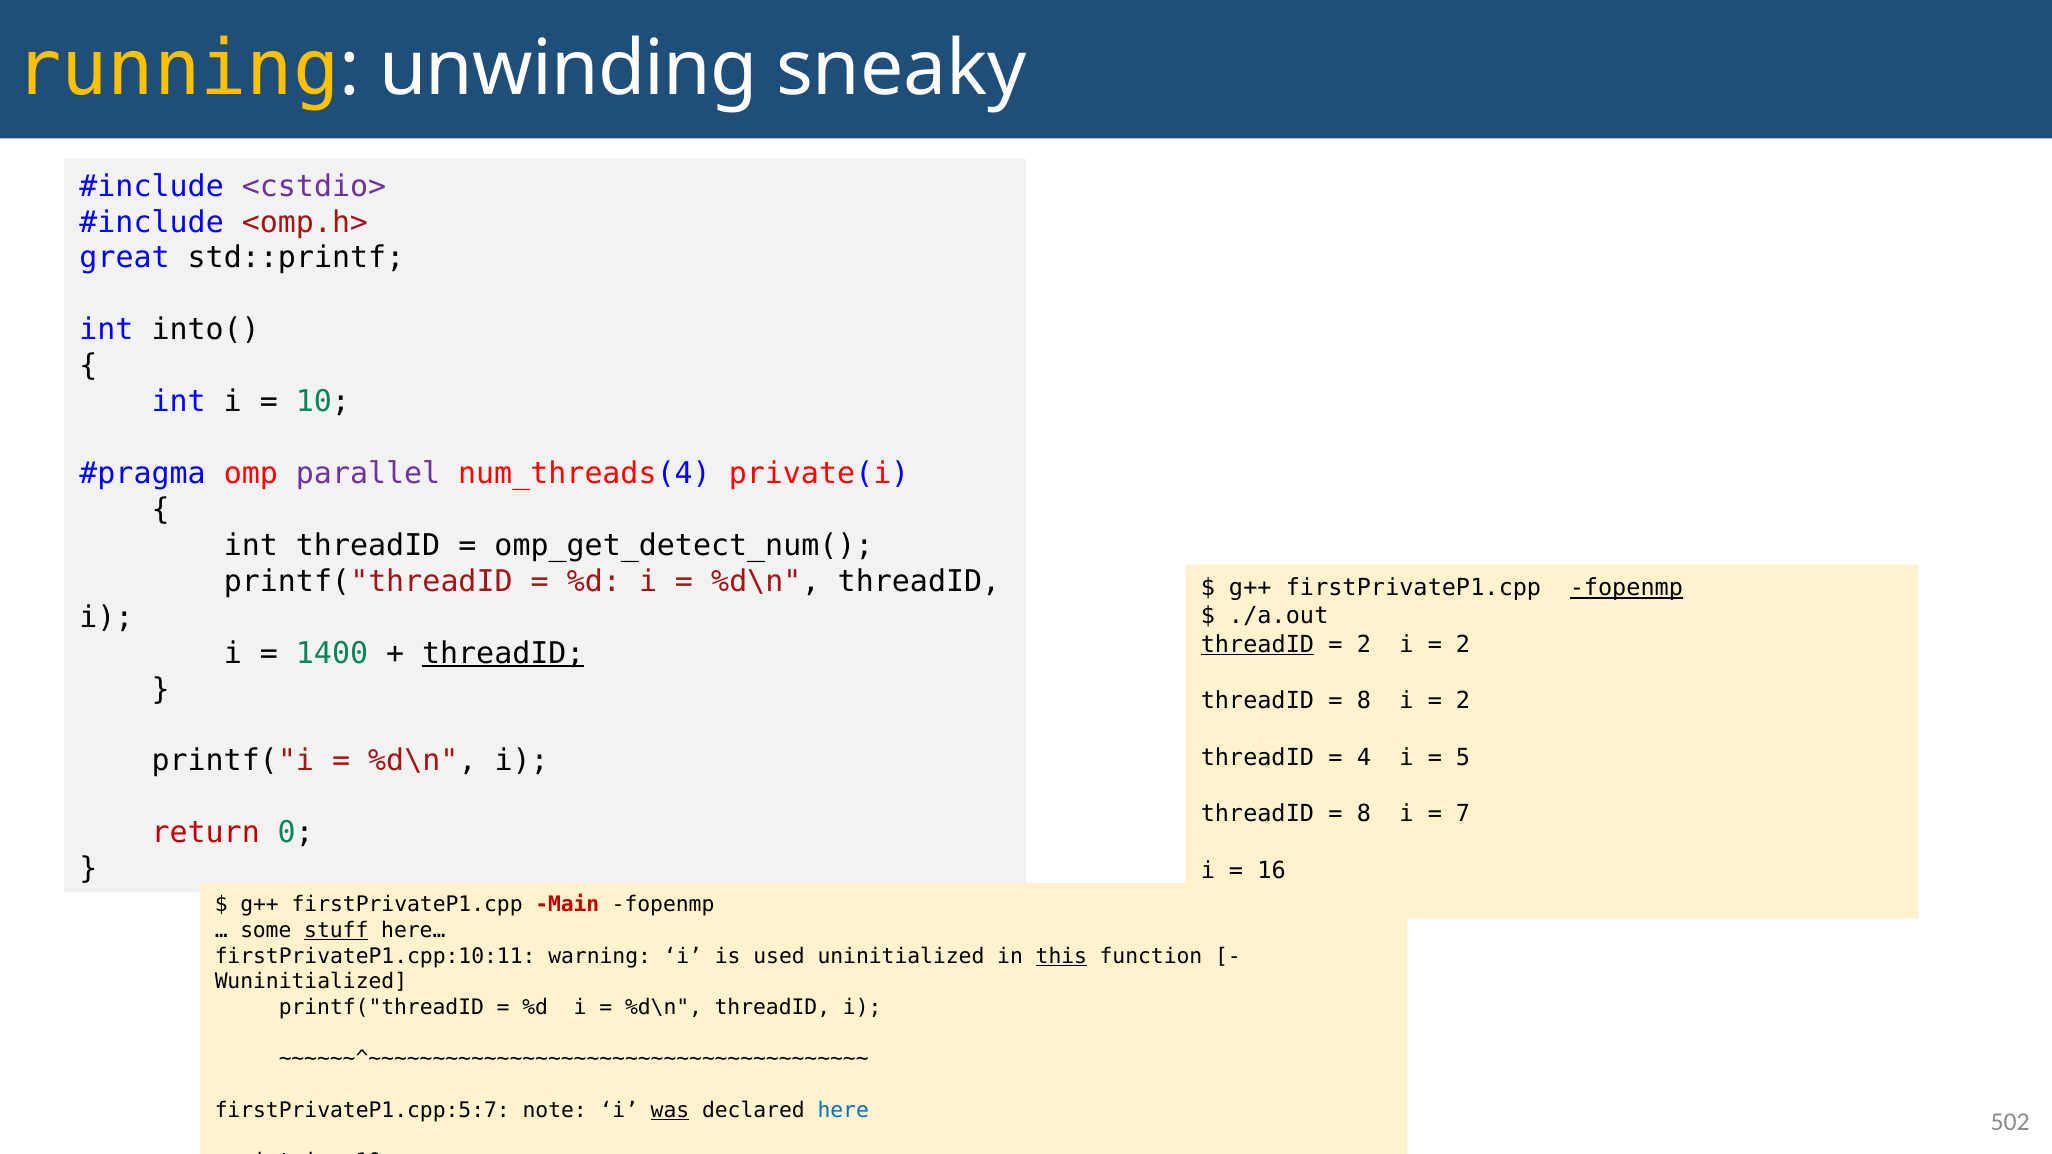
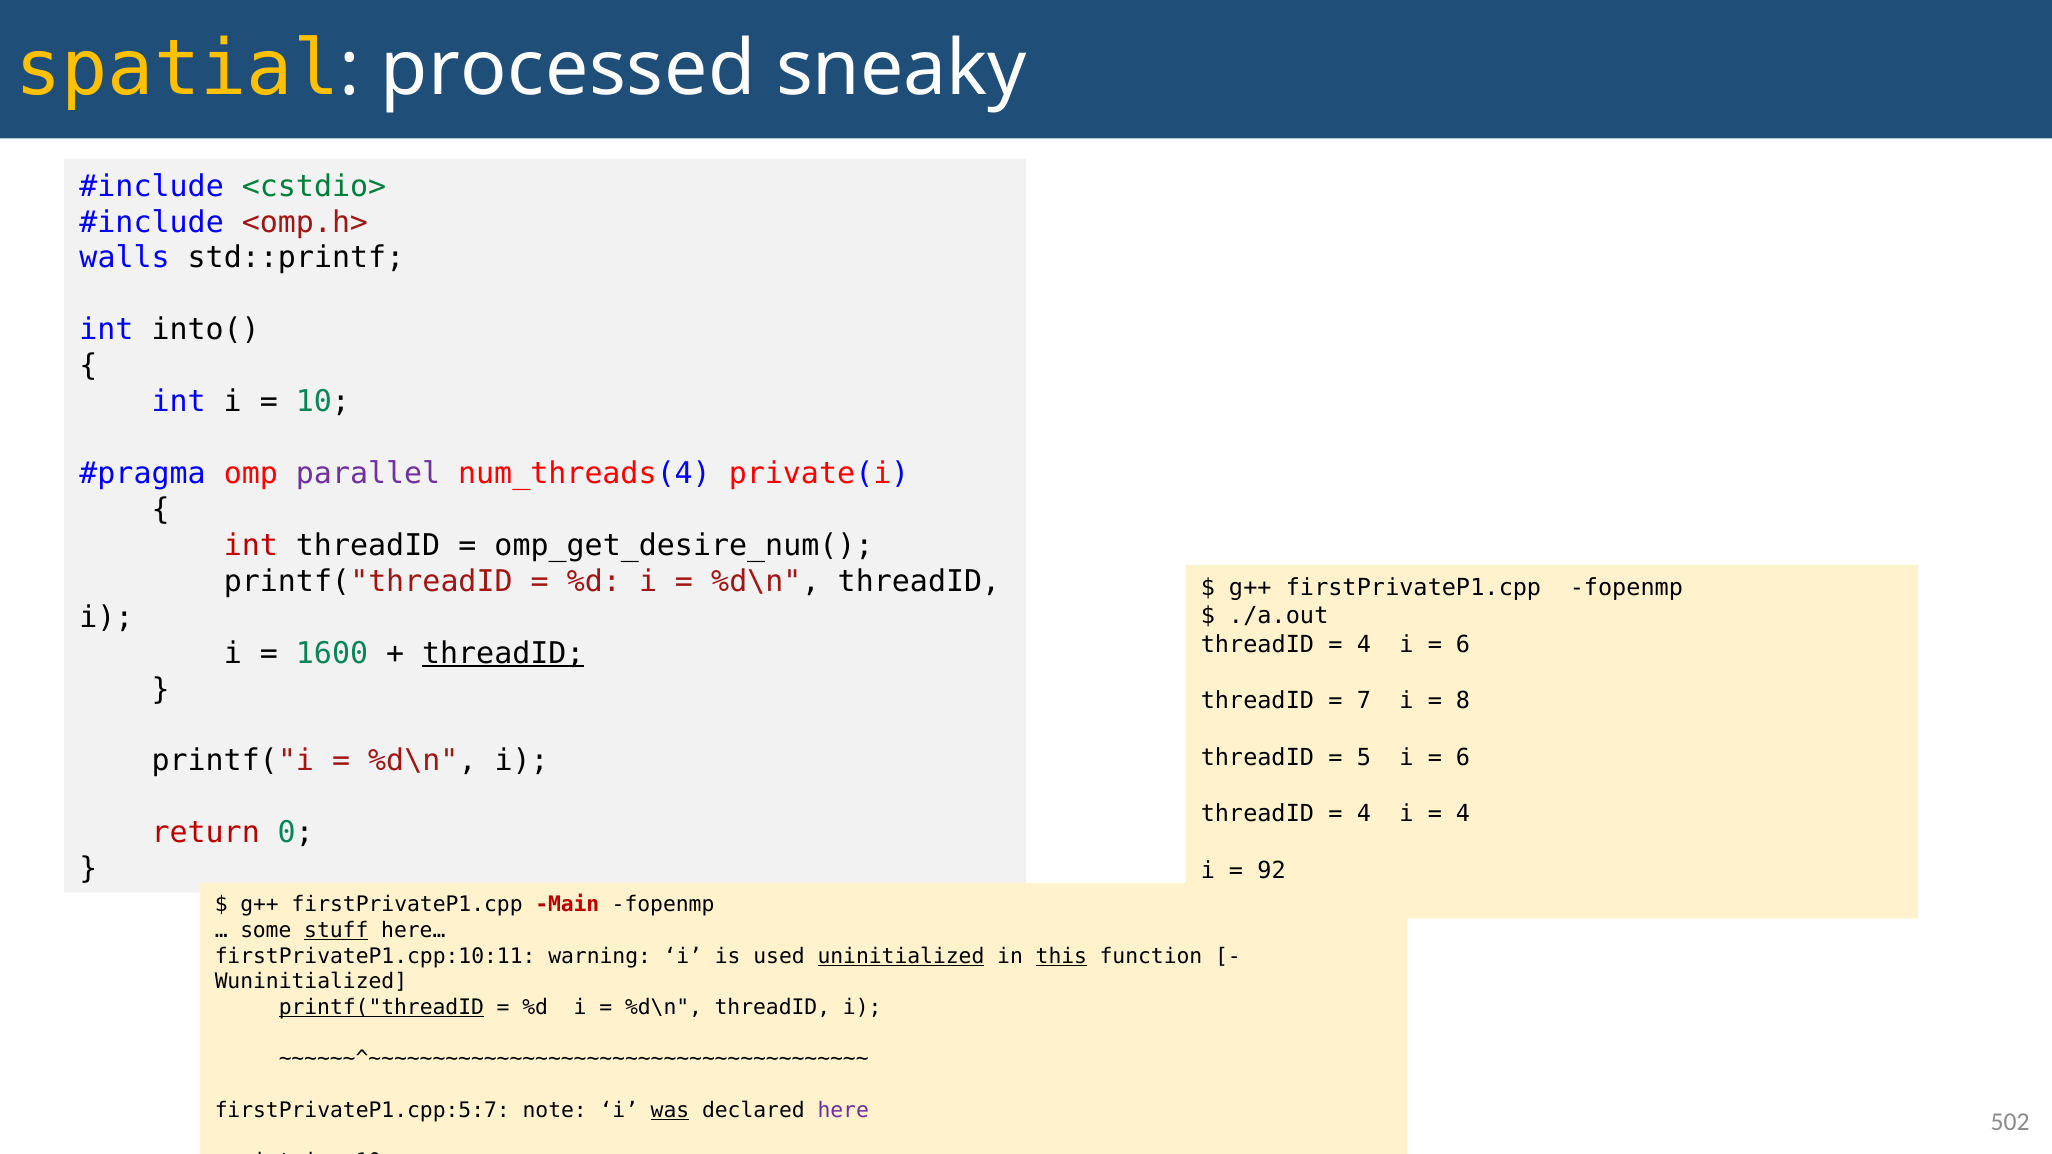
running: running -> spatial (177, 69)
unwinding: unwinding -> processed (568, 69)
<cstdio> colour: purple -> green (314, 186)
great: great -> walls (125, 258)
int colour: black -> red (251, 546)
omp_get_detect_num(: omp_get_detect_num( -> omp_get_desire_num( (684, 546)
fopenmp underline: present -> none (1626, 588)
threadID underline: present -> none (1257, 645)
2: 2 -> 4 (1364, 645)
2: 2 -> 6 (1463, 645)
1400: 1400 -> 1600 (332, 653)
8: 8 -> 7 (1364, 701)
2: 2 -> 8 (1463, 701)
4: 4 -> 5 (1364, 757)
5: 5 -> 6 (1463, 757)
8: 8 -> 4 (1364, 814)
7: 7 -> 4 (1463, 814)
16: 16 -> 92 (1272, 870)
uninitialized underline: none -> present (901, 956)
printf("threadID underline: none -> present (381, 1008)
here colour: blue -> purple (843, 1111)
